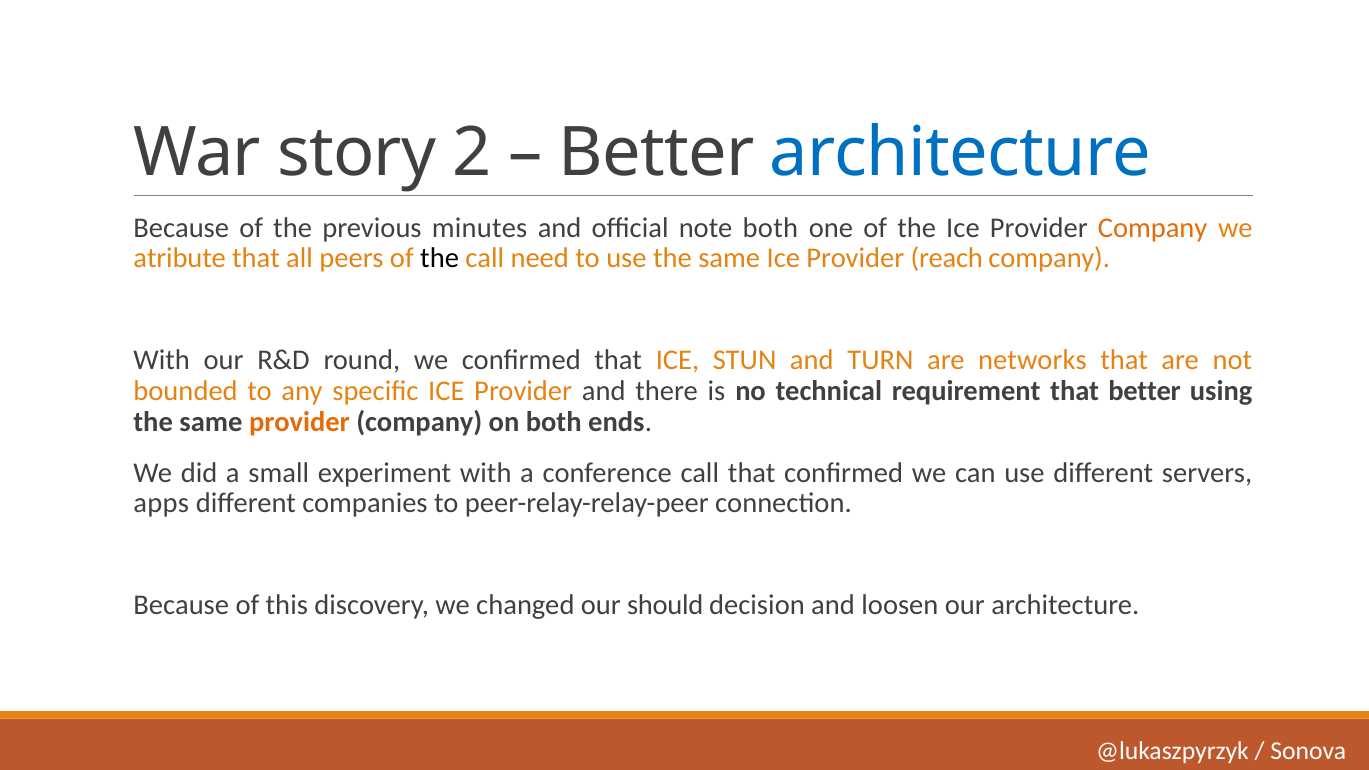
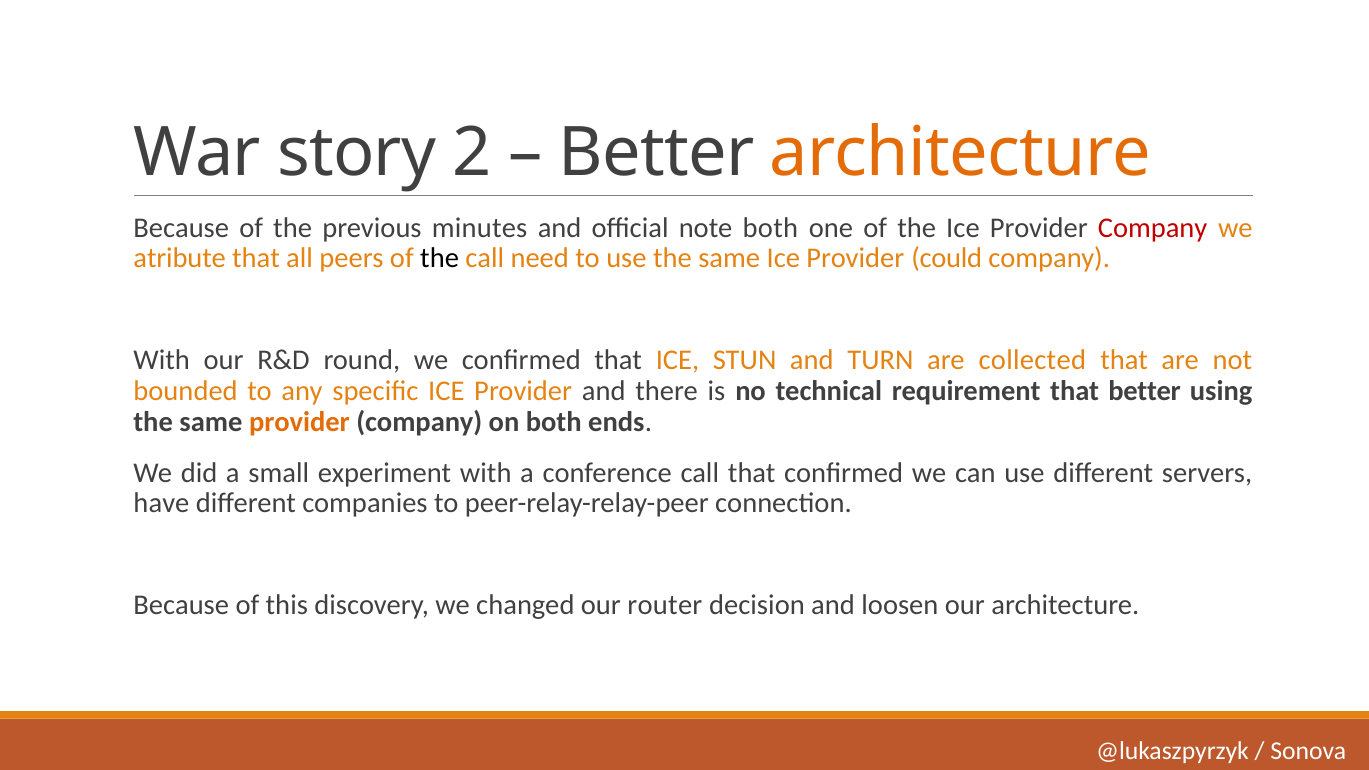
architecture colour: blue -> orange (960, 153)
Company colour: orange -> red (1153, 228)
reach: reach -> could (947, 259)
networks: networks -> collected (1032, 360)
apps: apps -> have (161, 503)
should: should -> router (665, 605)
